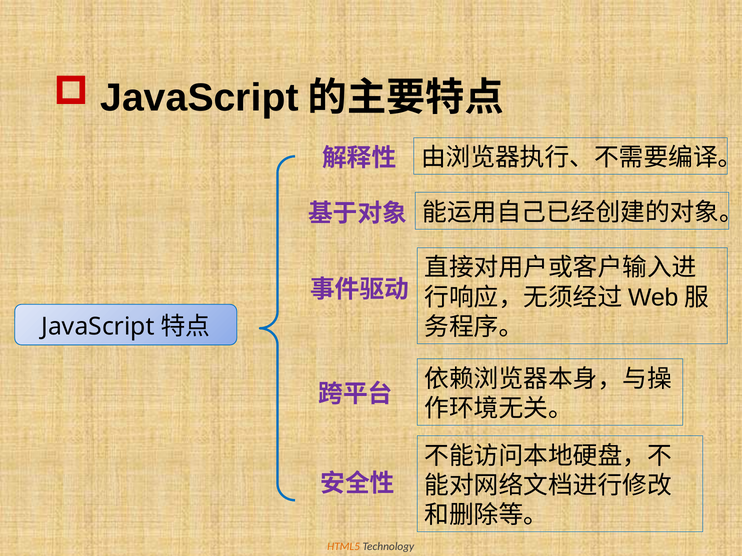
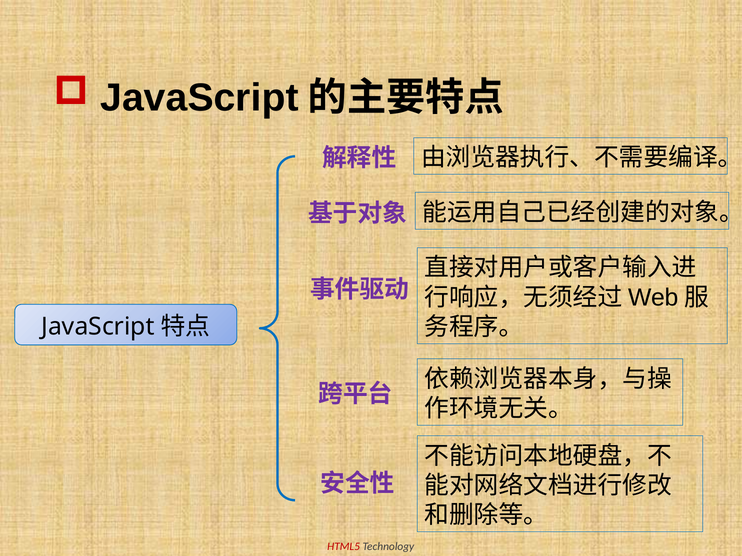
HTML5 colour: orange -> red (344, 547)
